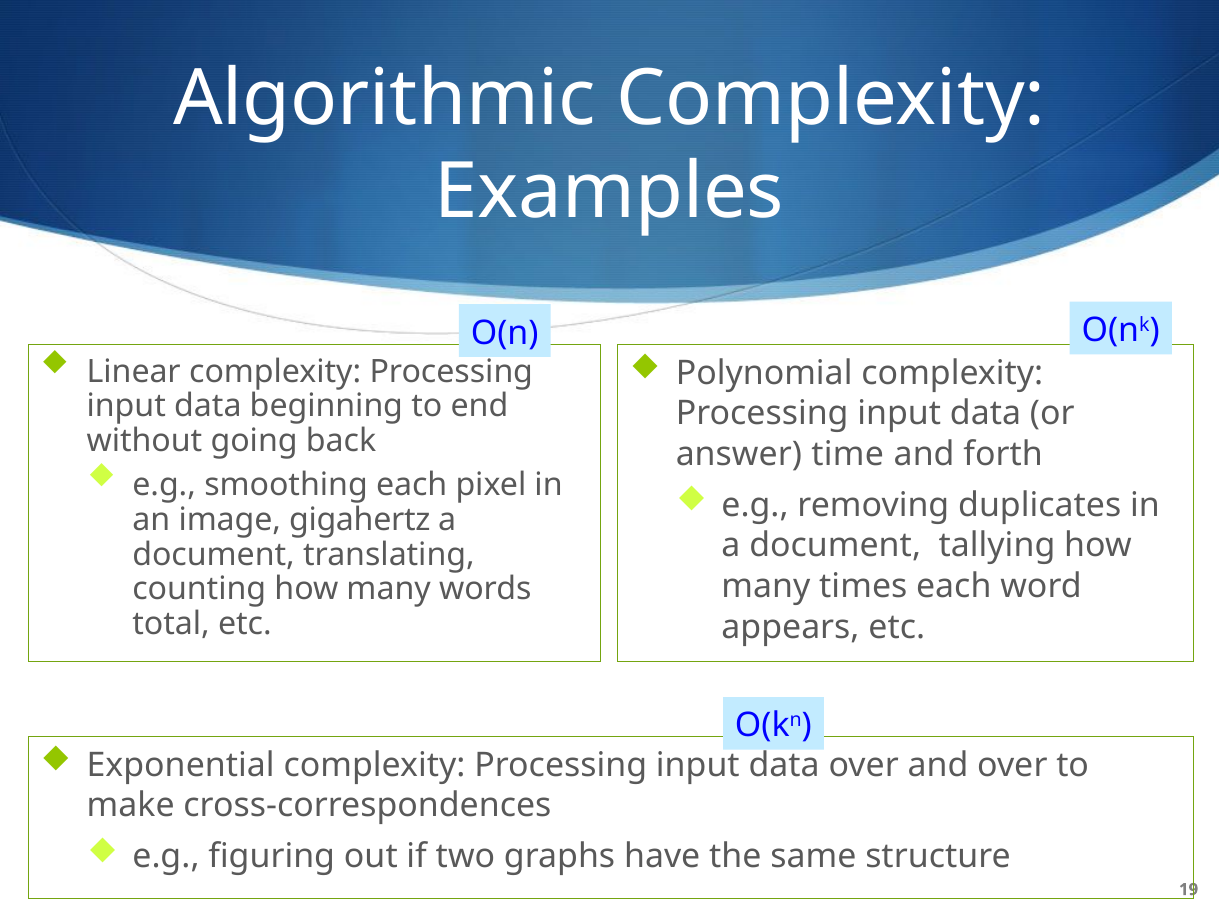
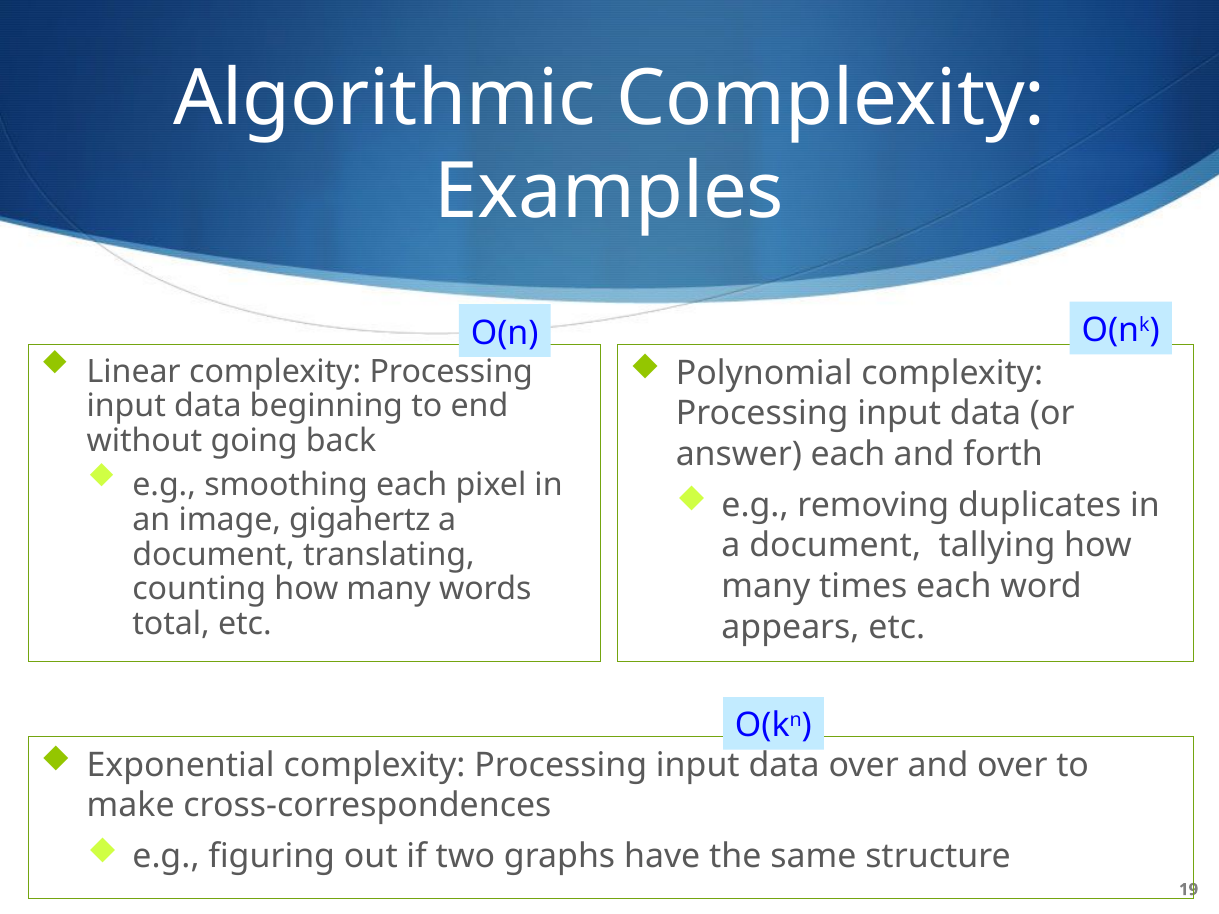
answer time: time -> each (848, 454)
